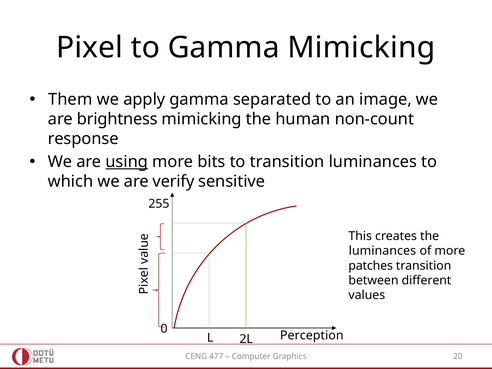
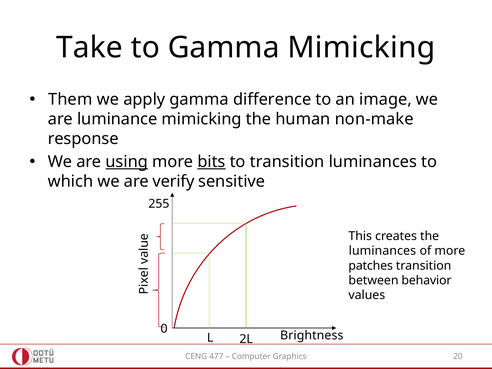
Pixel: Pixel -> Take (90, 48)
separated: separated -> difference (272, 100)
brightness: brightness -> luminance (117, 119)
non-count: non-count -> non-make (374, 119)
bits underline: none -> present (211, 162)
different: different -> behavior (426, 280)
Perception: Perception -> Brightness (312, 335)
